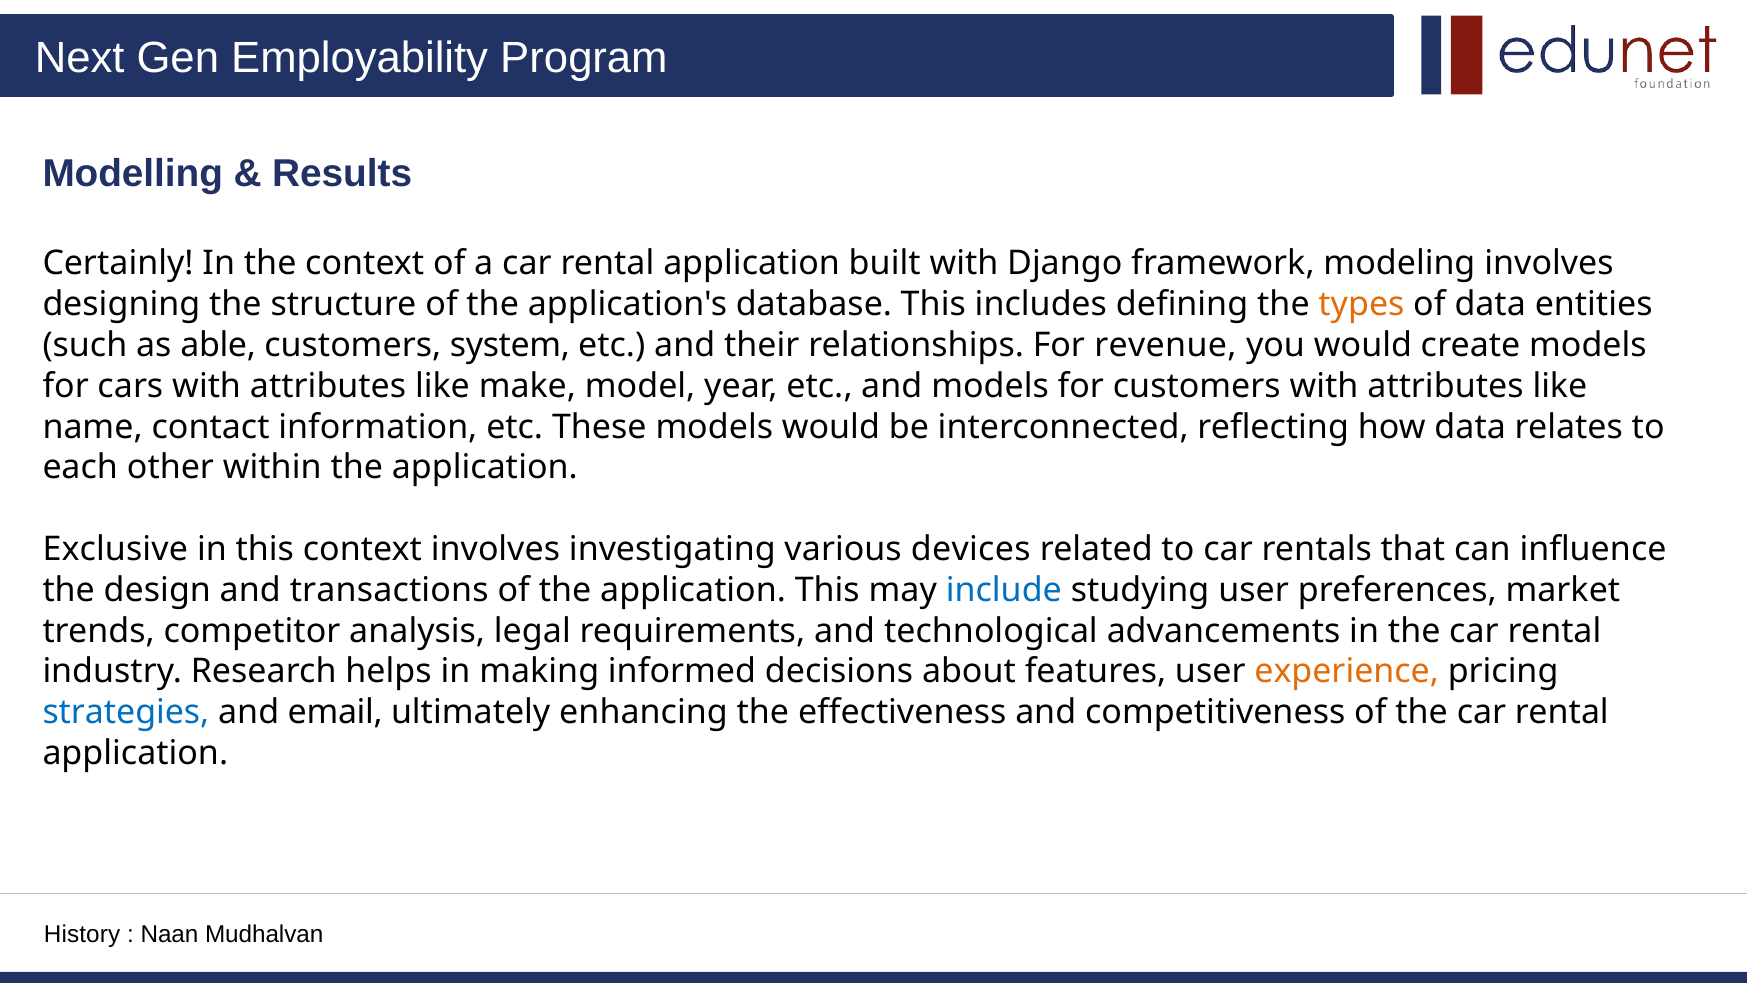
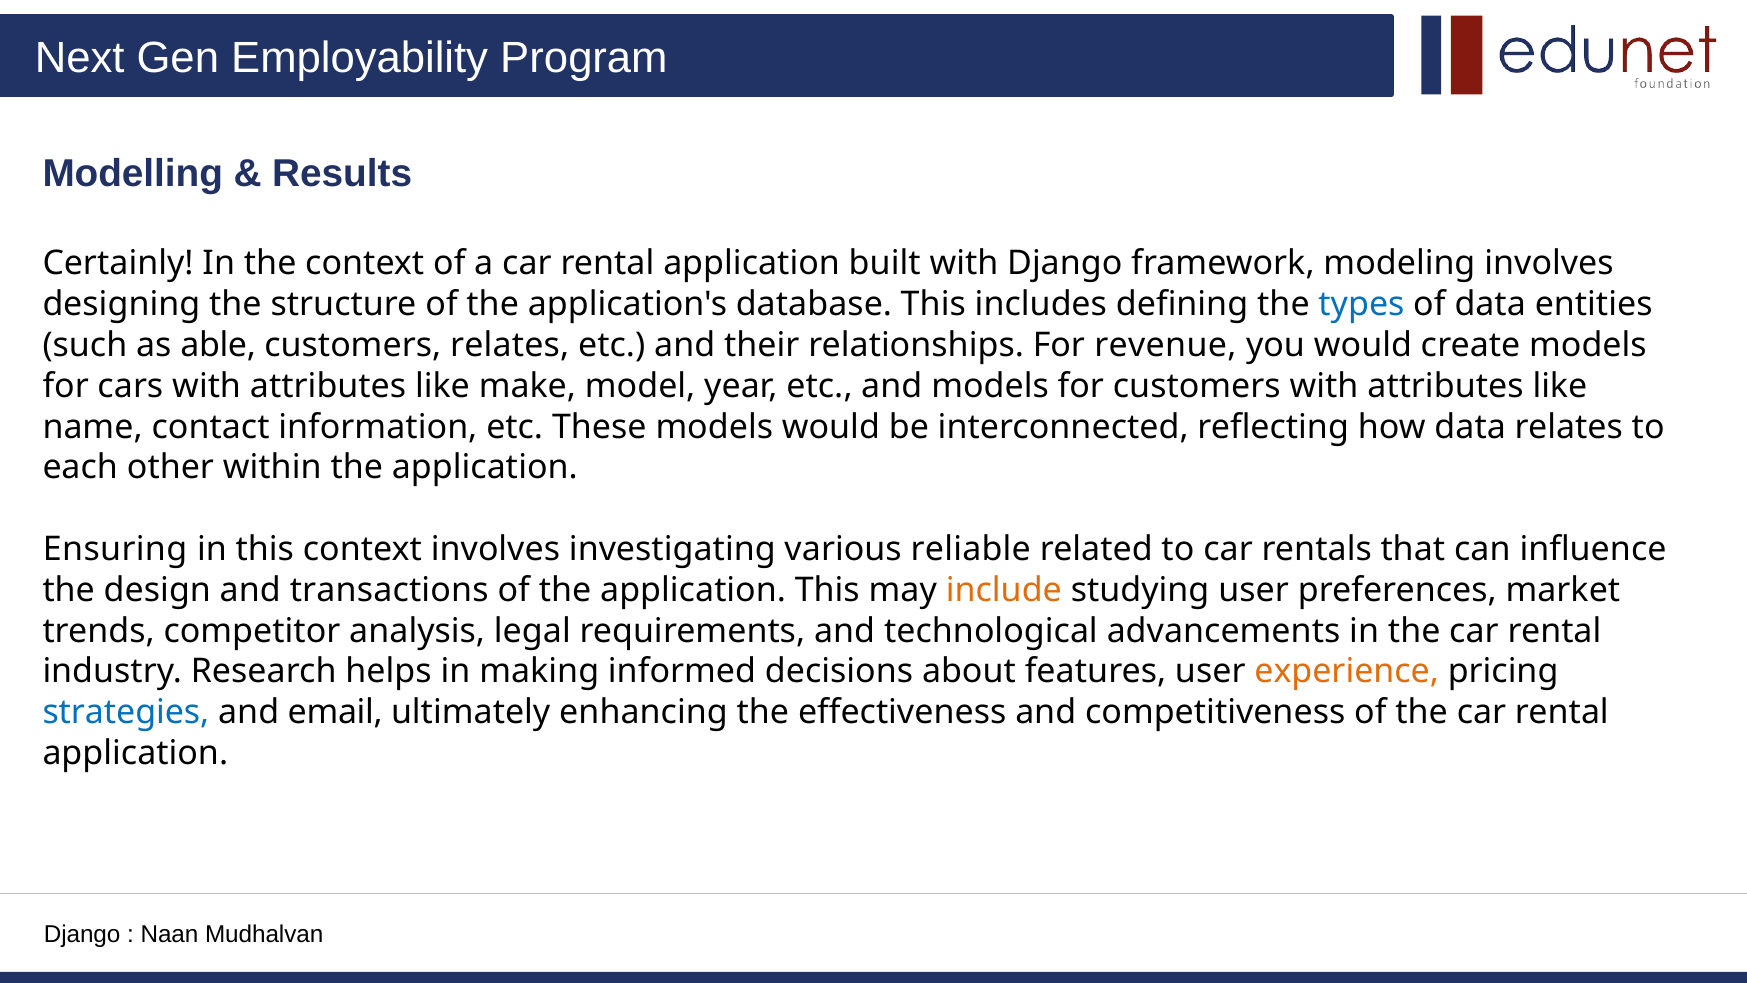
types colour: orange -> blue (1361, 304)
customers system: system -> relates (510, 345)
Exclusive: Exclusive -> Ensuring (115, 549)
devices: devices -> reliable (971, 549)
include colour: blue -> orange (1004, 590)
History: History -> Django (82, 934)
